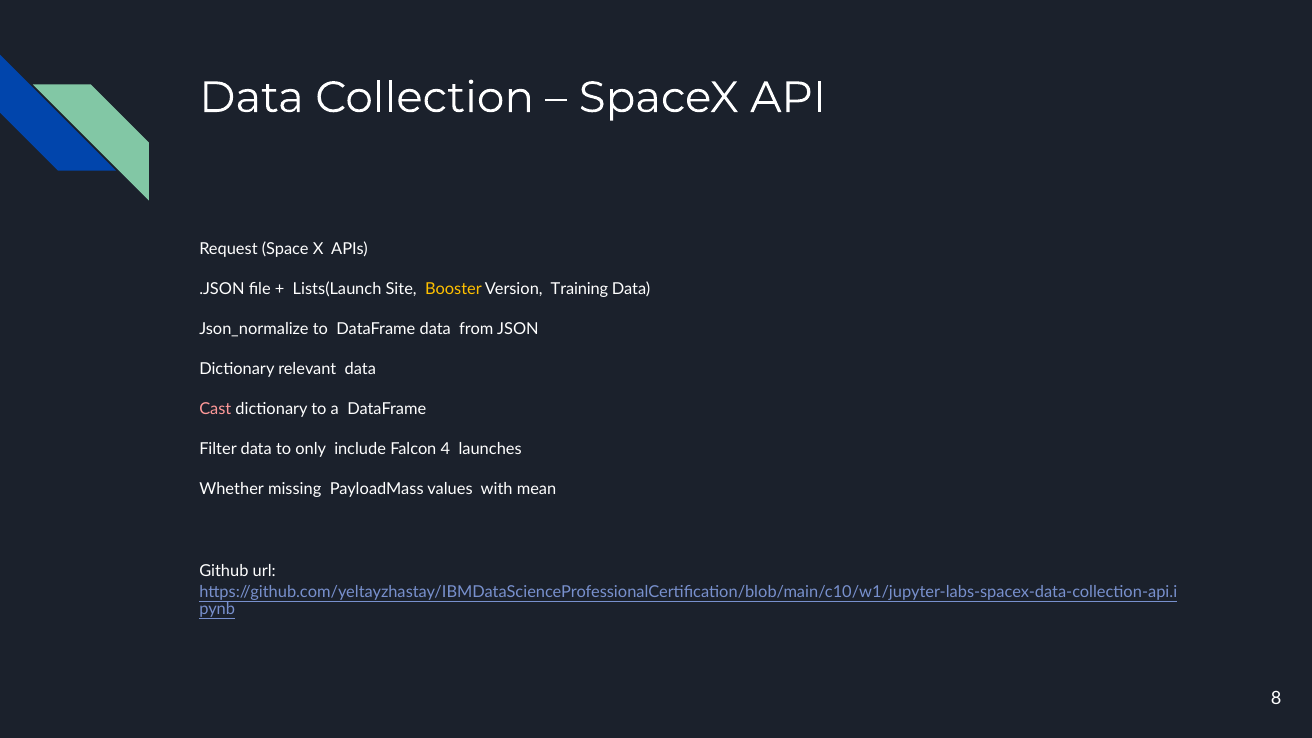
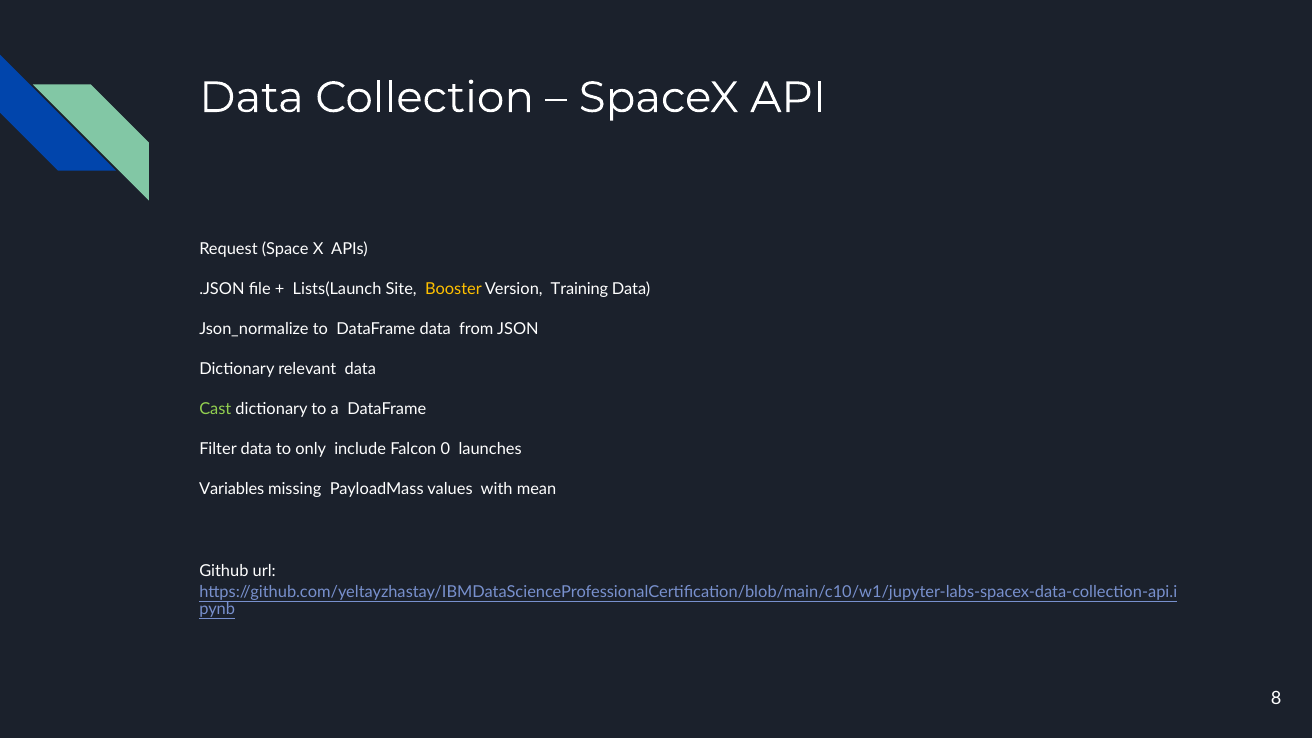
Cast colour: pink -> light green (215, 409)
4: 4 -> 0 (445, 449)
Whether: Whether -> Variables (232, 489)
